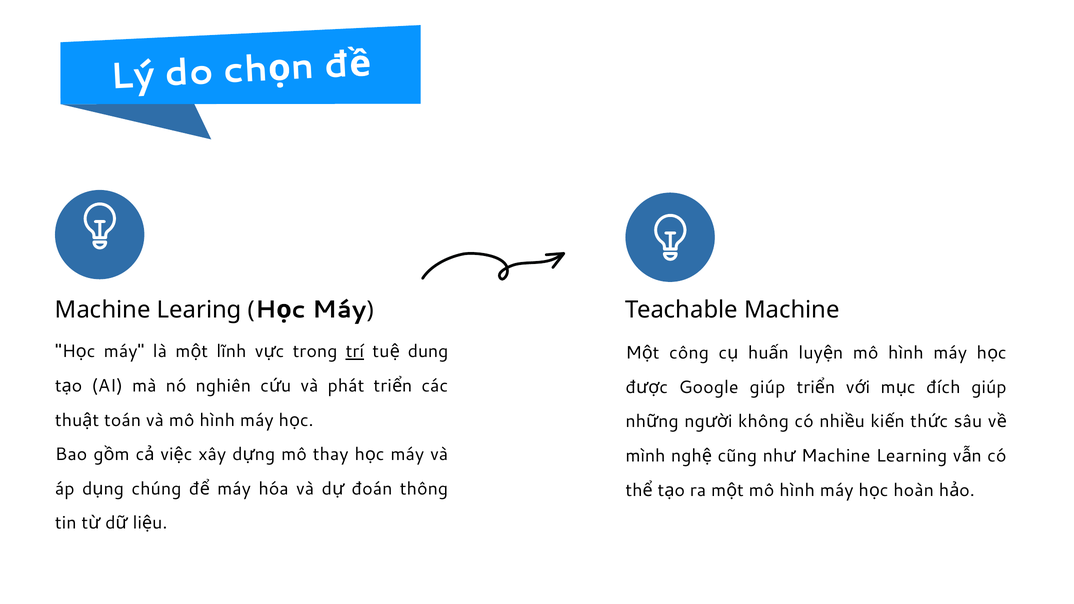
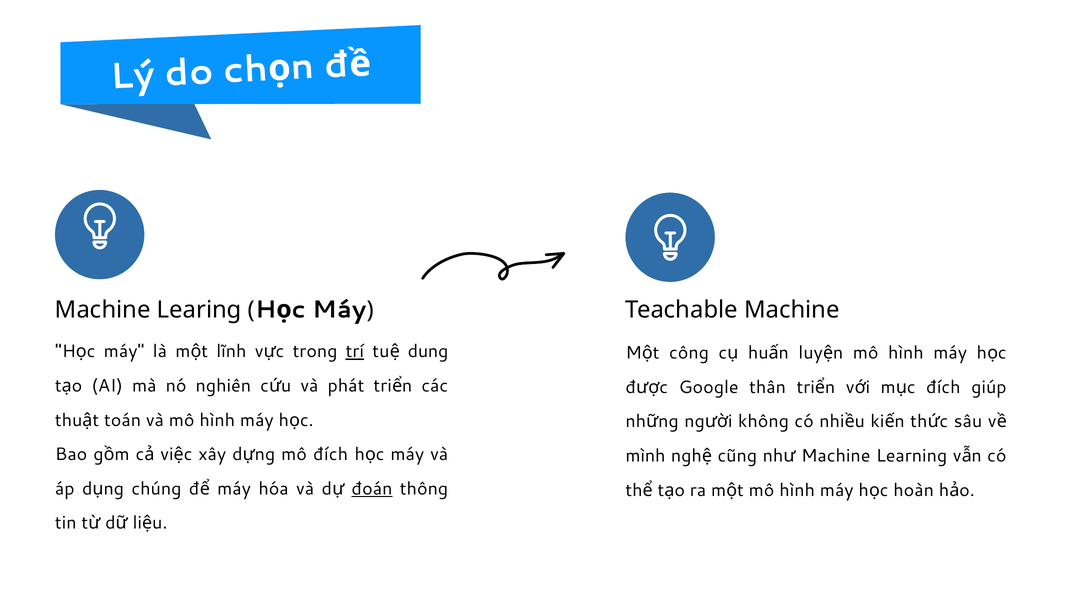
Google giúp: giúp -> thân (768, 387)
mô thay: thay -> đích (331, 455)
đoán underline: none -> present (372, 489)
